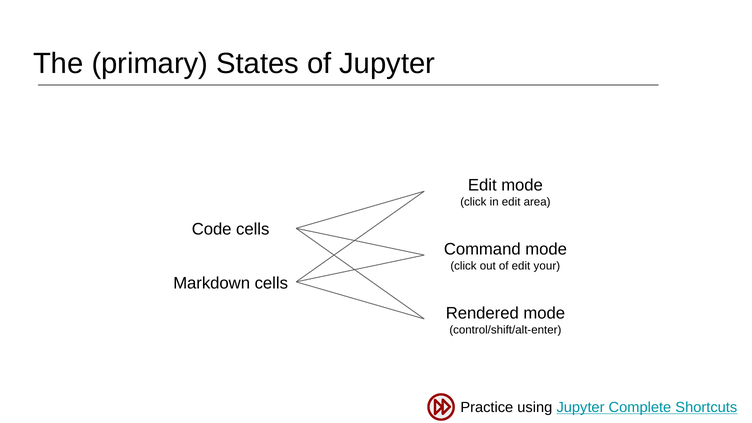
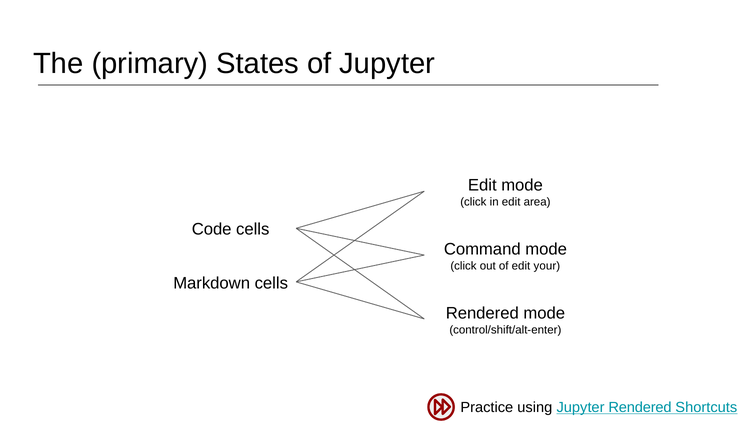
Jupyter Complete: Complete -> Rendered (640, 407)
